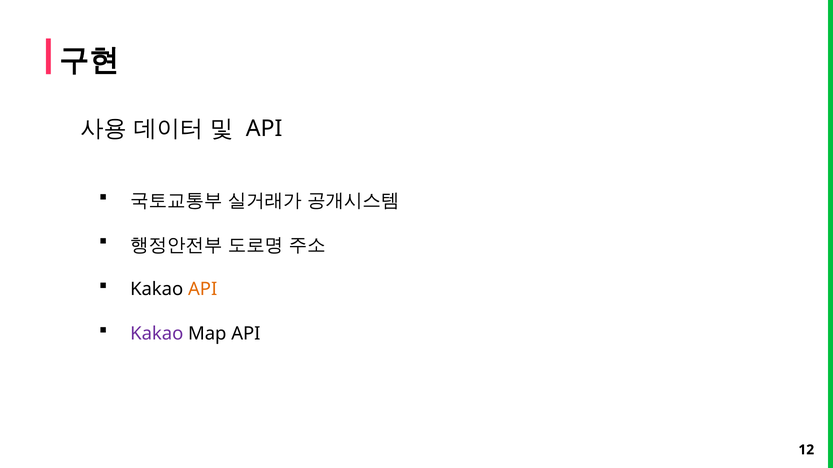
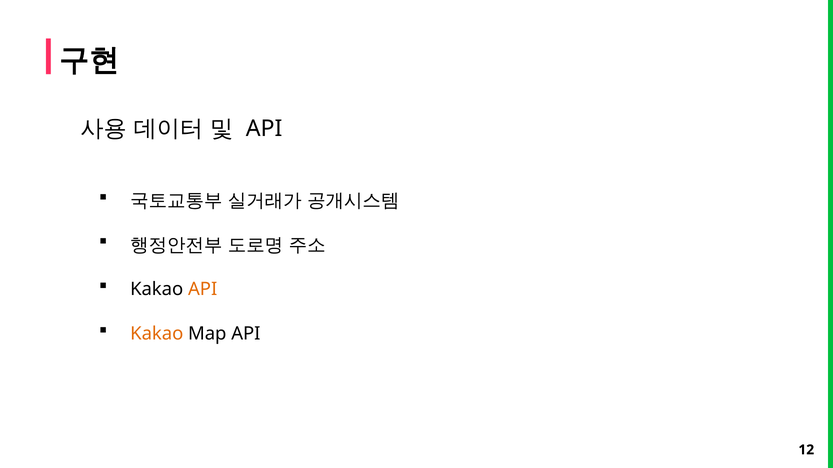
Kakao colour: purple -> orange (157, 334)
